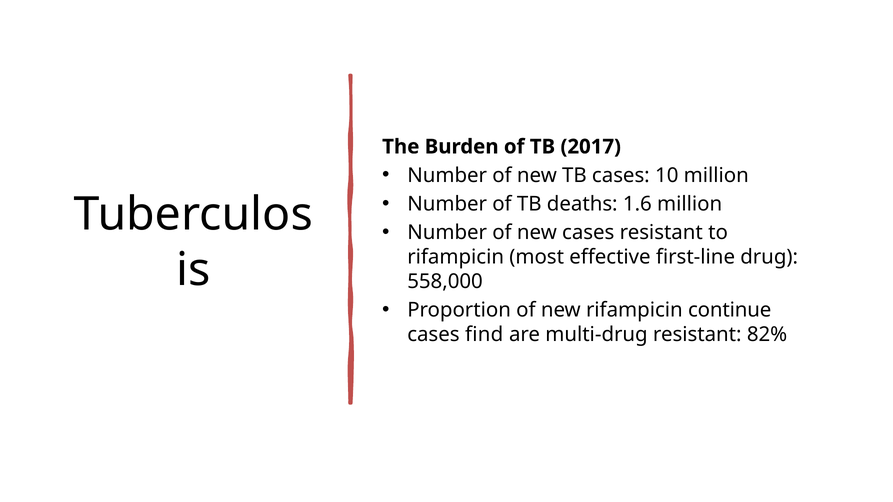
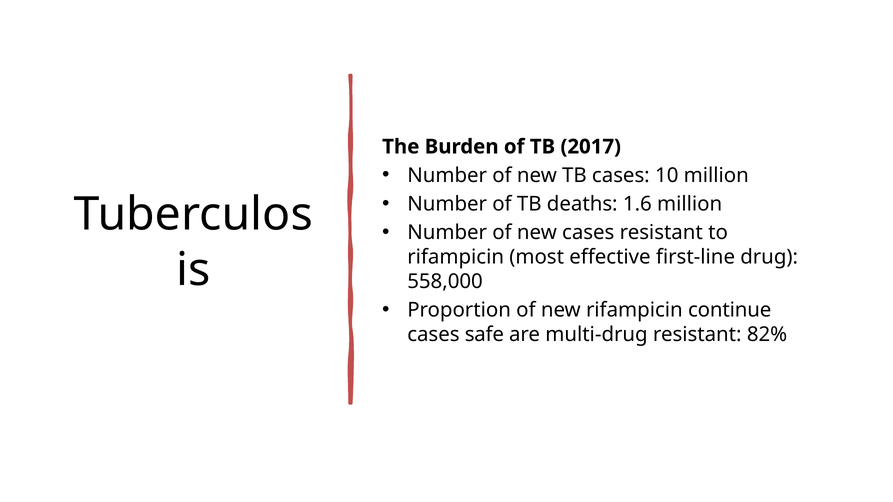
find: find -> safe (484, 335)
